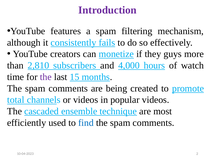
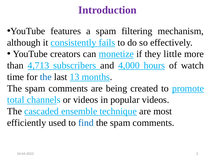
guys: guys -> little (173, 54)
2,810: 2,810 -> 4,713 (38, 66)
the colour: purple -> blue (46, 77)
15: 15 -> 13 (75, 77)
